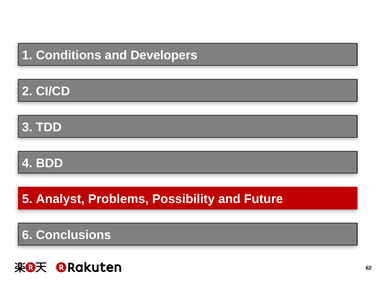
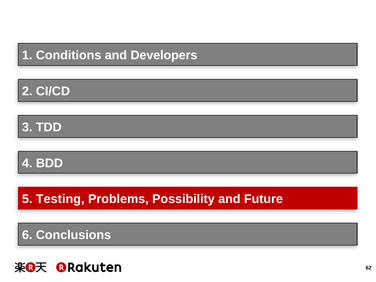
Analyst: Analyst -> Testing (60, 199)
